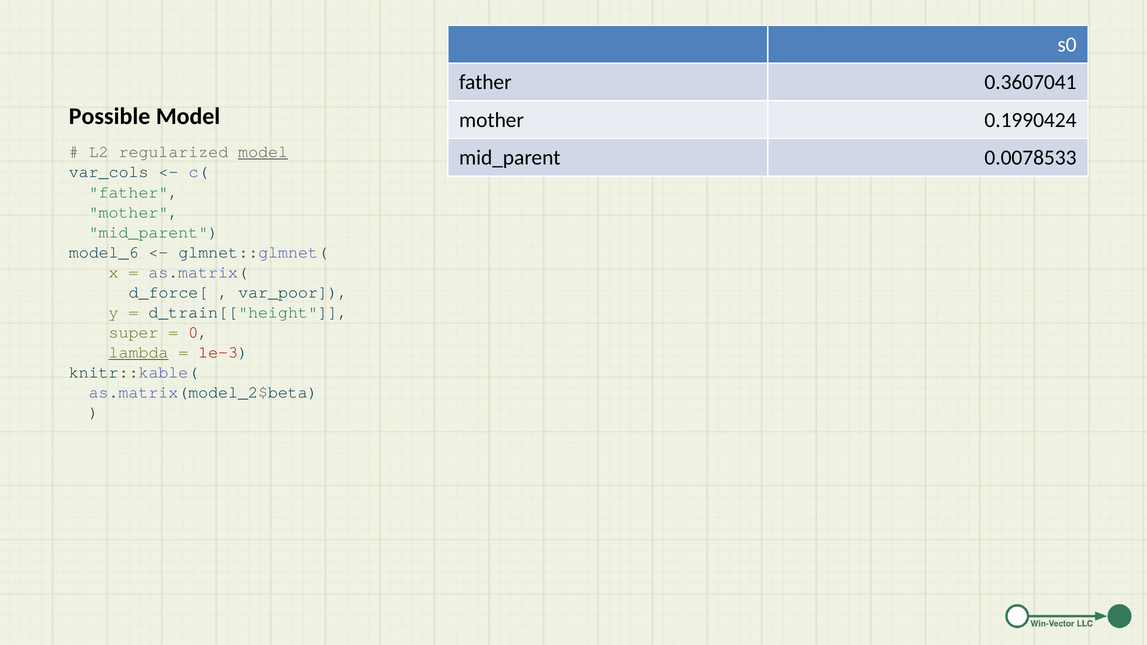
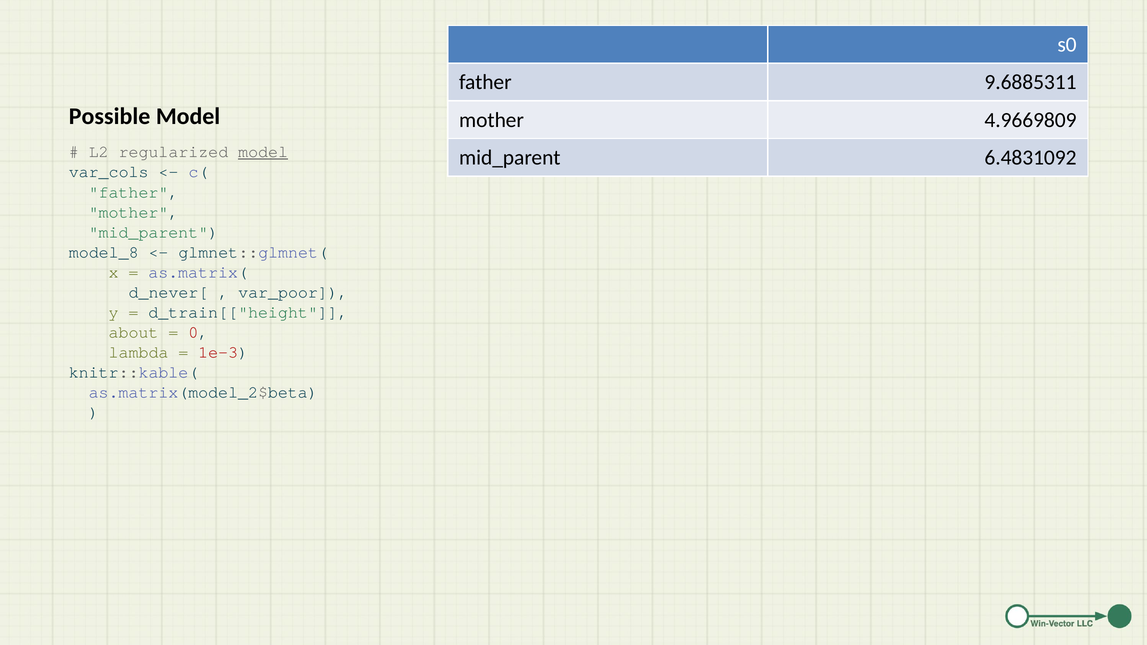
0.3607041: 0.3607041 -> 9.6885311 (1030, 82)
0.1990424: 0.1990424 -> 4.9669809 (1030, 120)
0.0078533: 0.0078533 -> 6.4831092 (1030, 158)
model_6: model_6 -> model_8 (104, 252)
d_force[: d_force[ -> d_never[ (168, 292)
super: super -> about (134, 332)
lambda underline: present -> none (139, 352)
